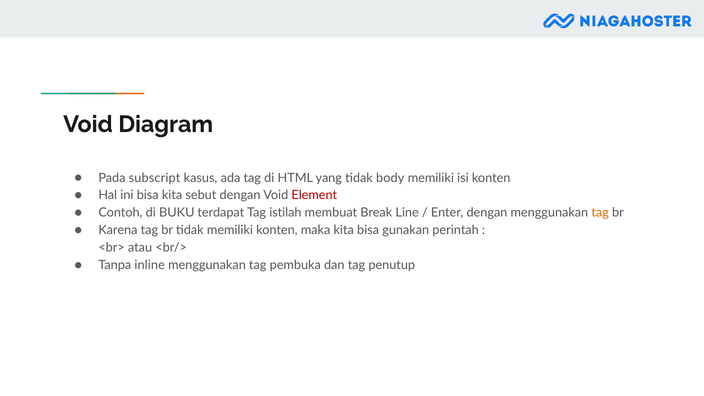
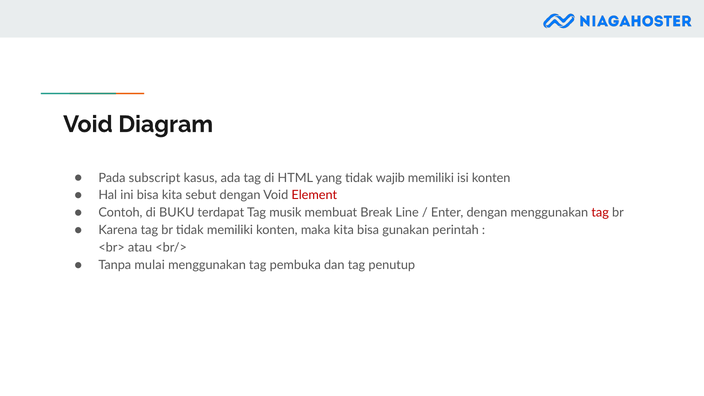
body: body -> wajib (390, 178)
istilah: istilah -> musik (285, 213)
tag colour: orange -> red (600, 213)
inline: inline -> mulai (150, 265)
